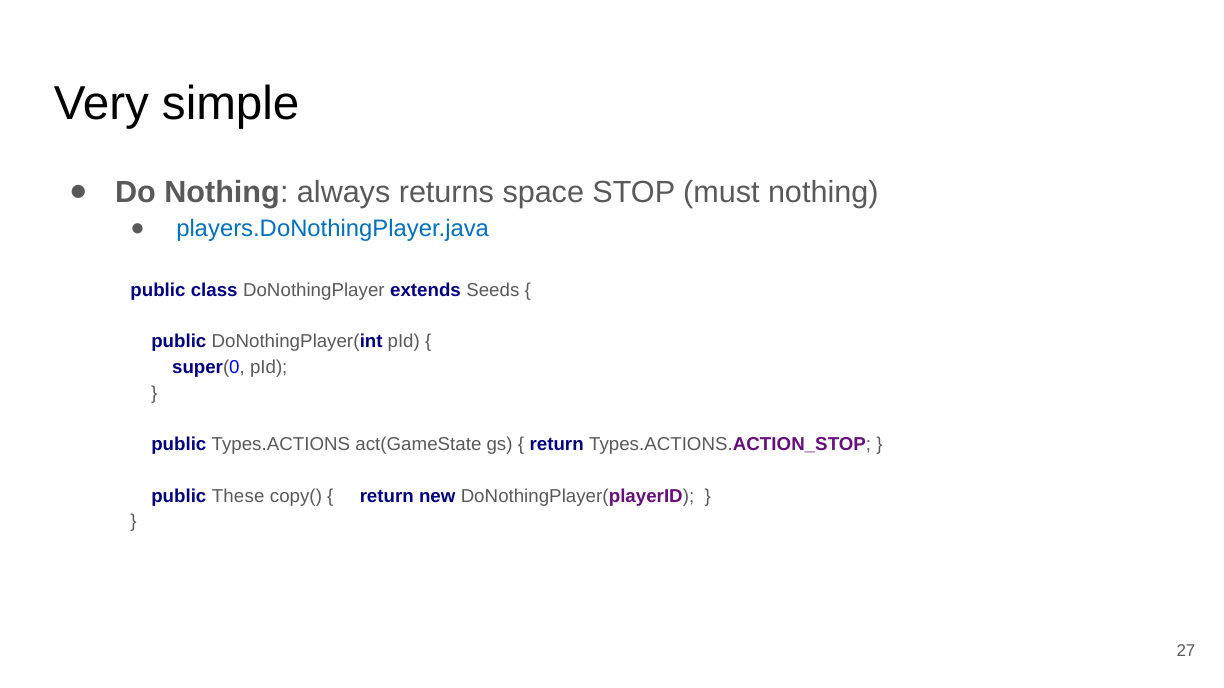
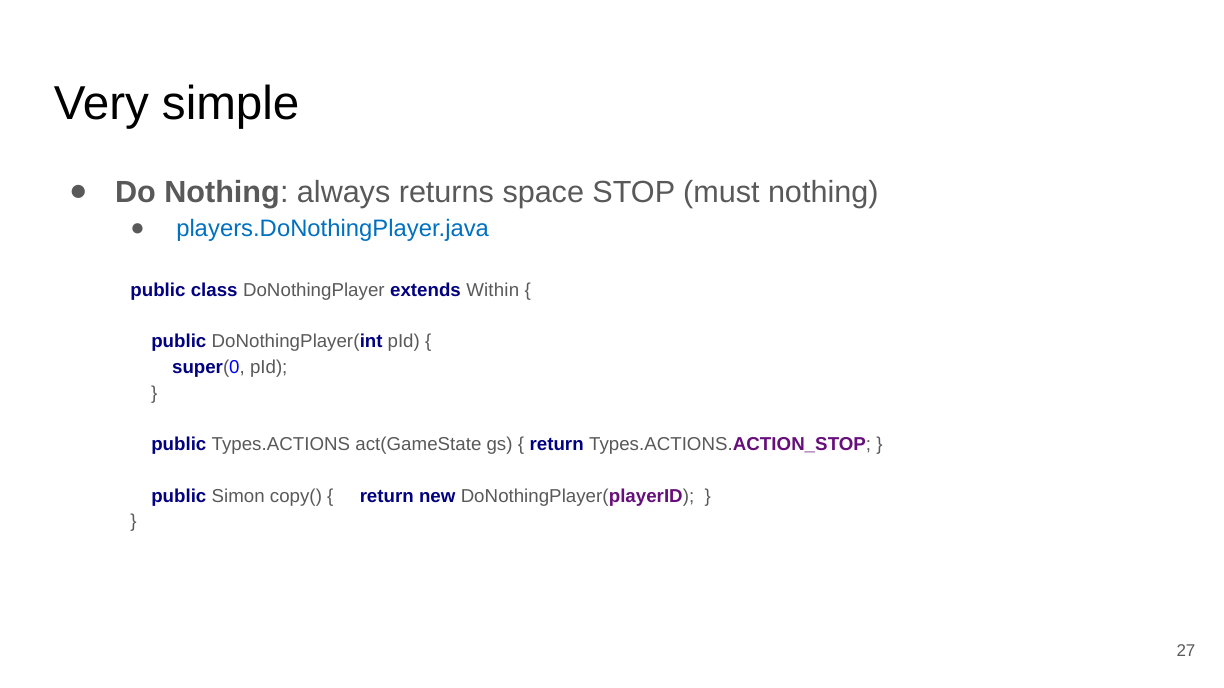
Seeds: Seeds -> Within (493, 290)
These: These -> Simon (238, 496)
